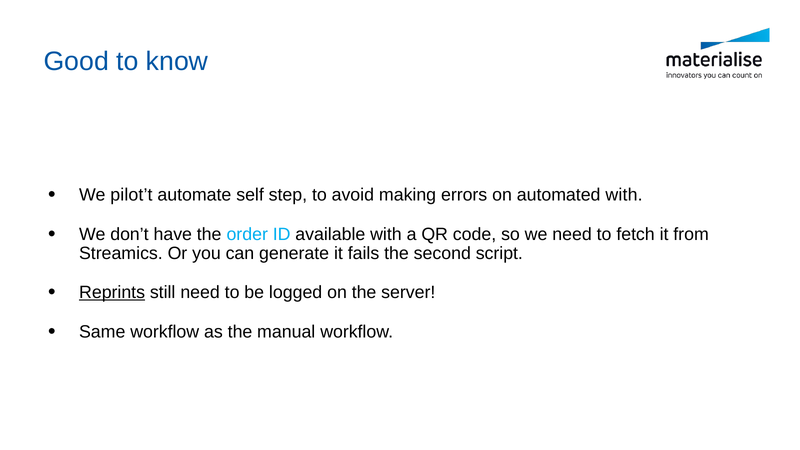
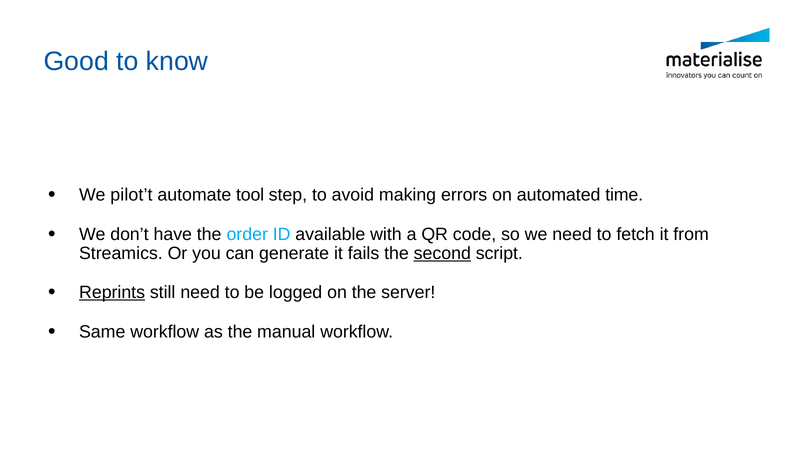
self: self -> tool (250, 195)
automated with: with -> time (624, 195)
second underline: none -> present (442, 253)
